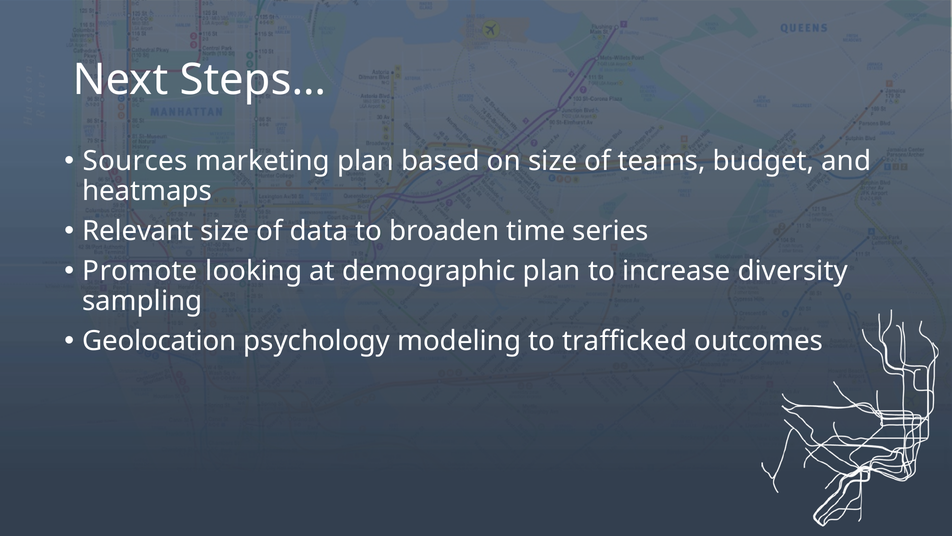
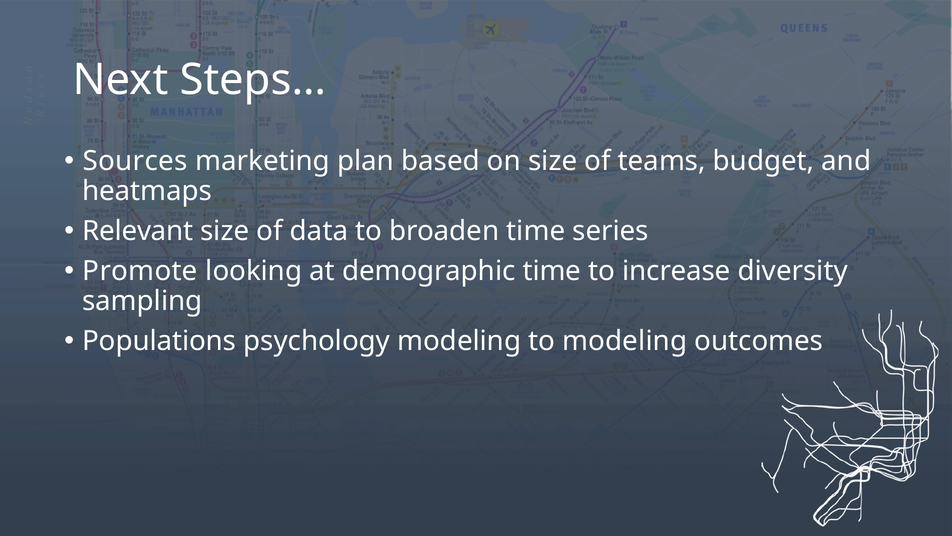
demographic plan: plan -> time (552, 271)
Geolocation: Geolocation -> Populations (159, 341)
to trafficked: trafficked -> modeling (625, 341)
